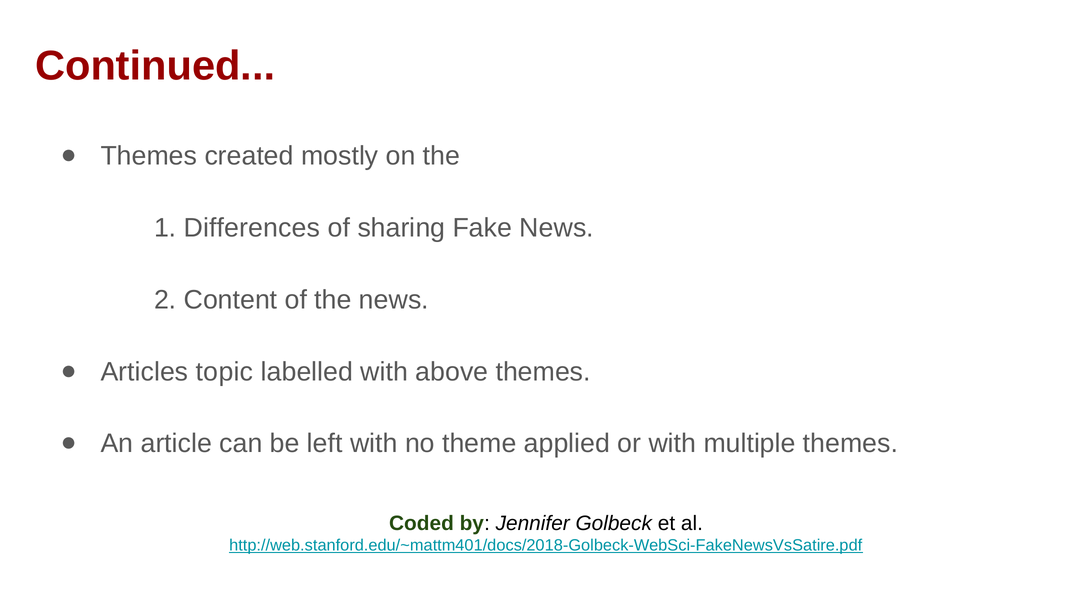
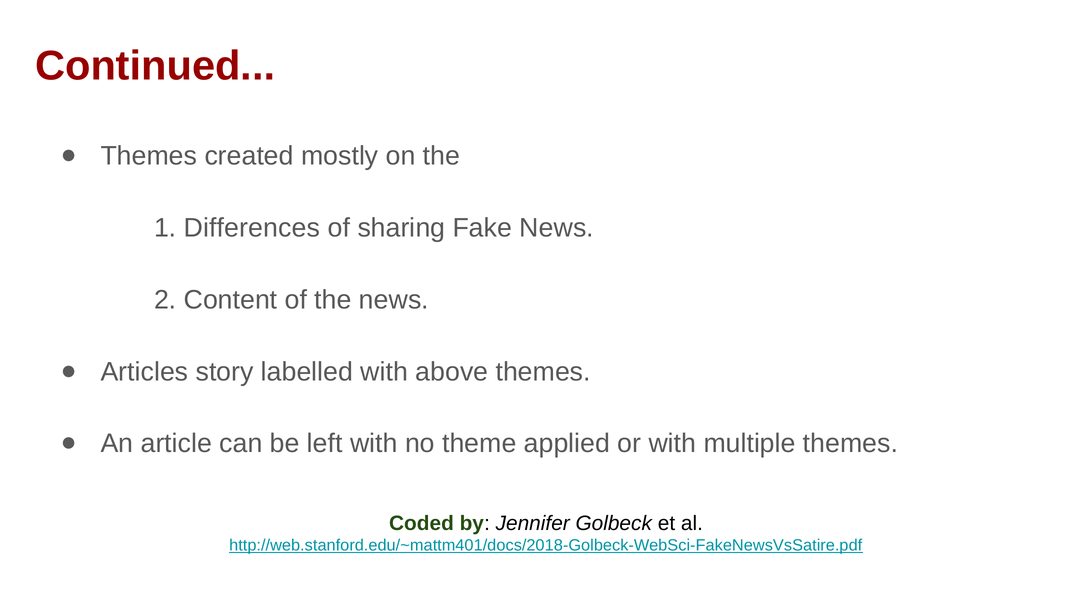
topic: topic -> story (225, 372)
